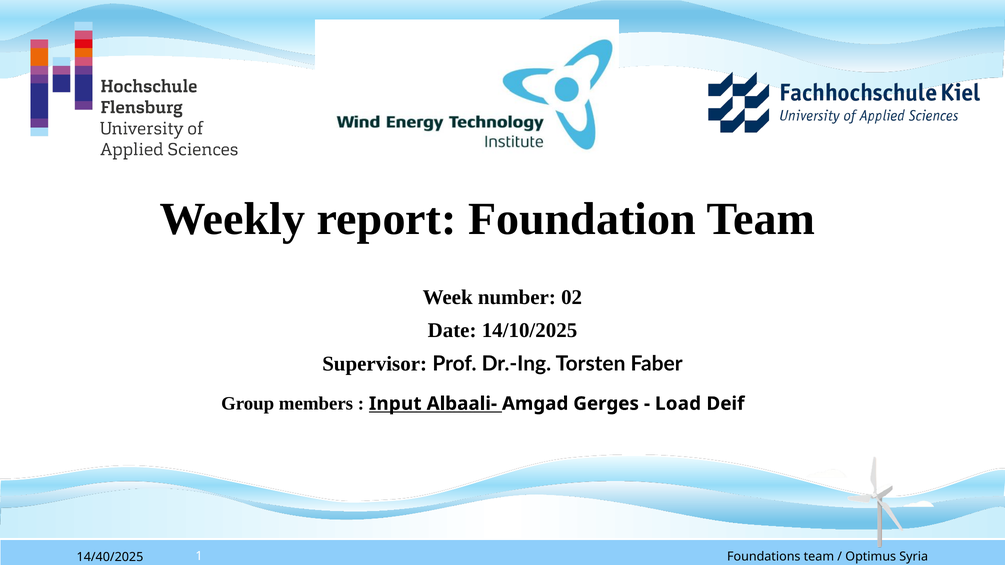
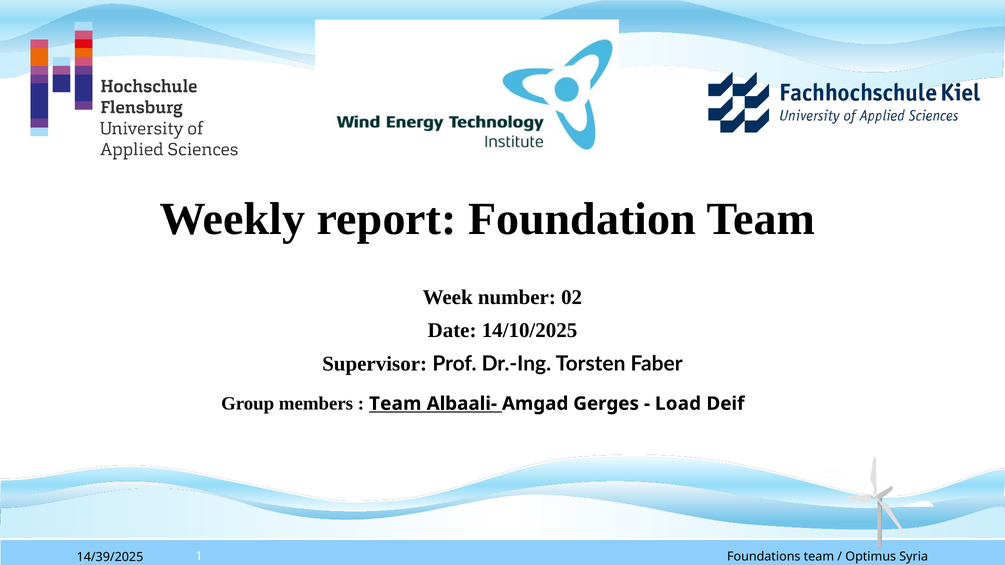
Input: Input -> Team (395, 404)
14/40/2025: 14/40/2025 -> 14/39/2025 (110, 557)
